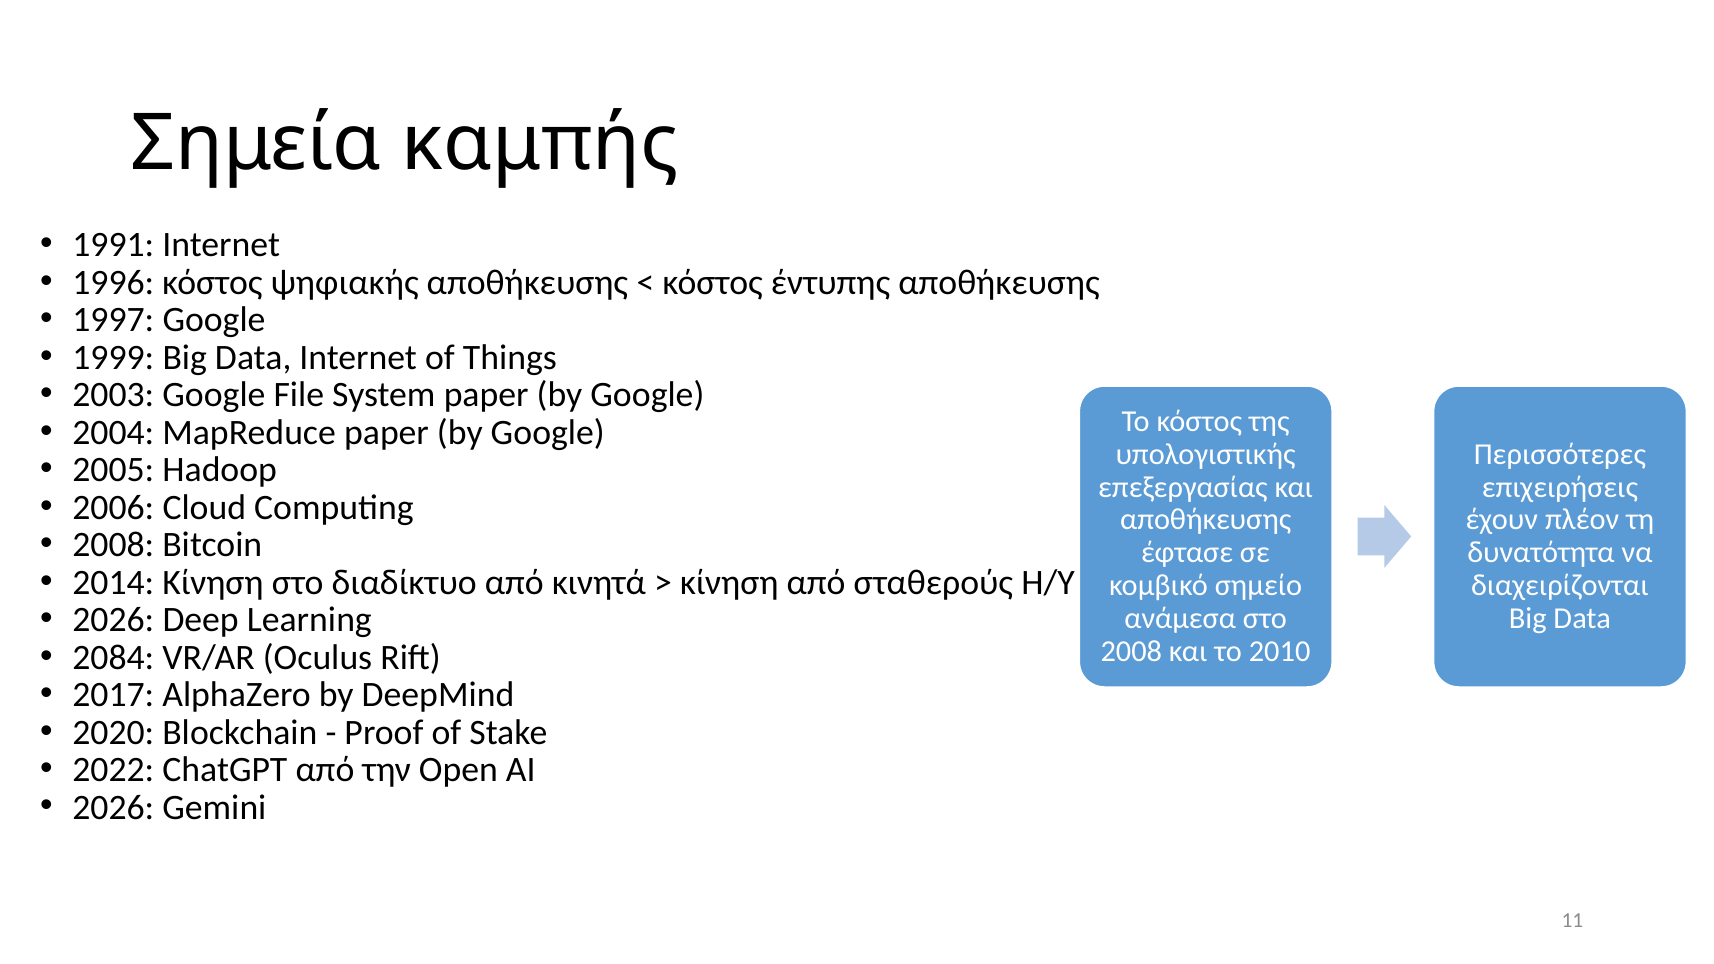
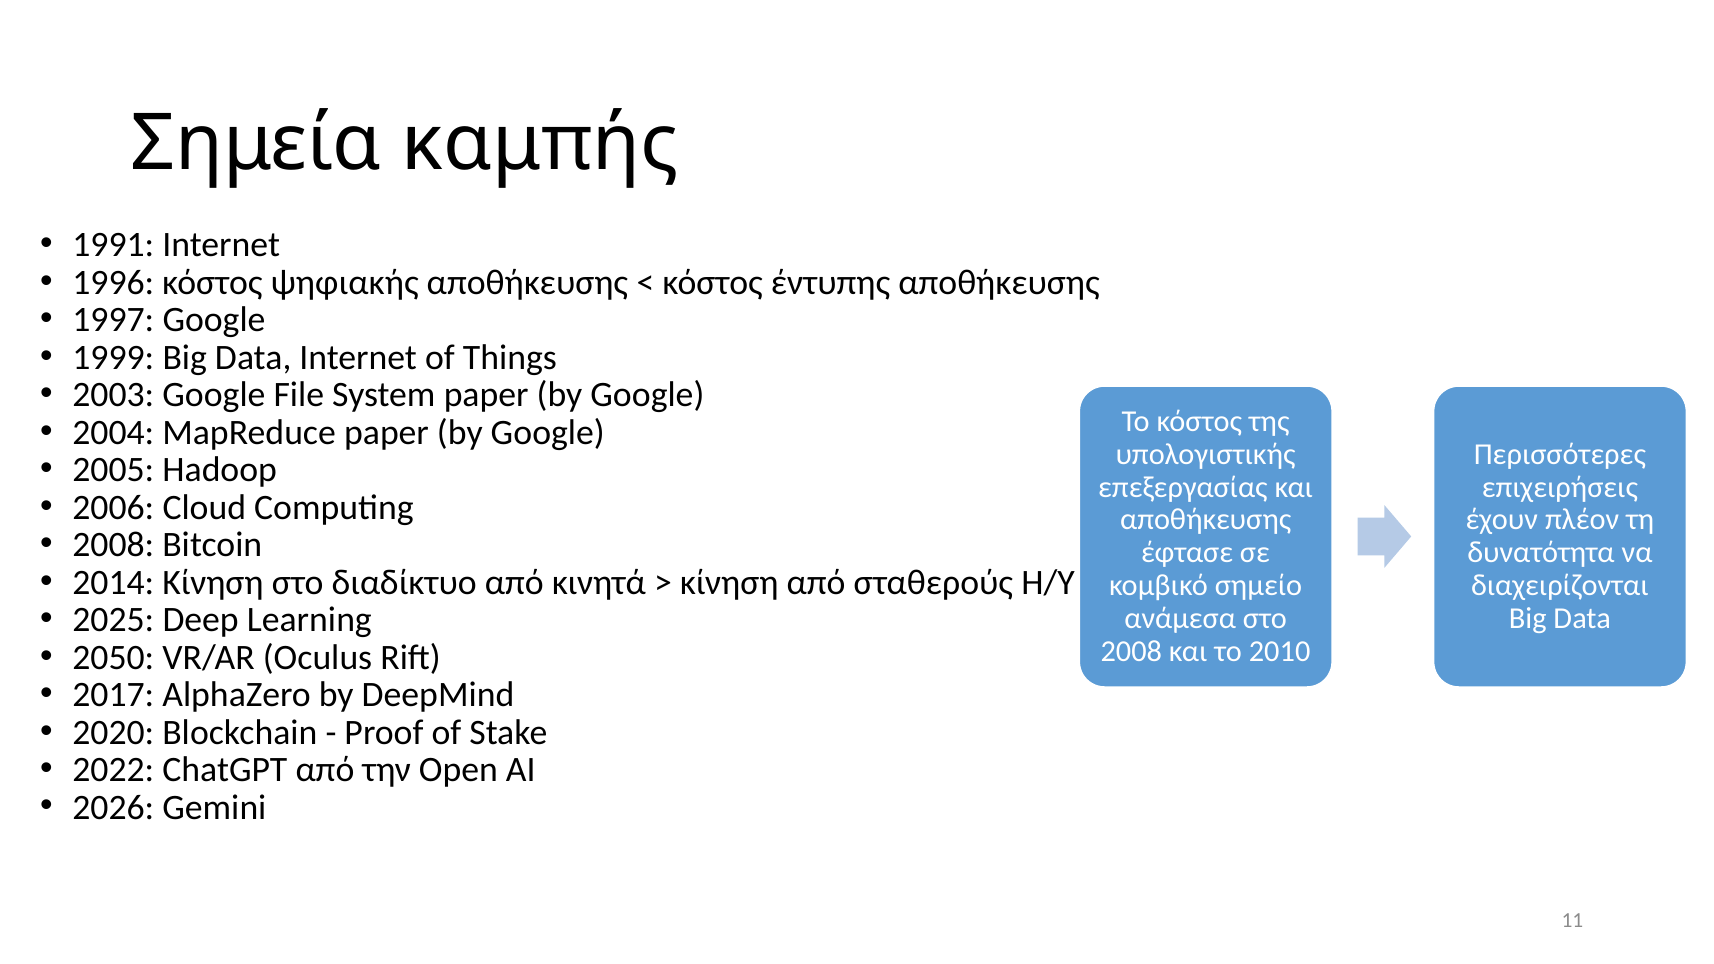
2026: 2026 -> 2025 (113, 620)
2084: 2084 -> 2050 (113, 657)
